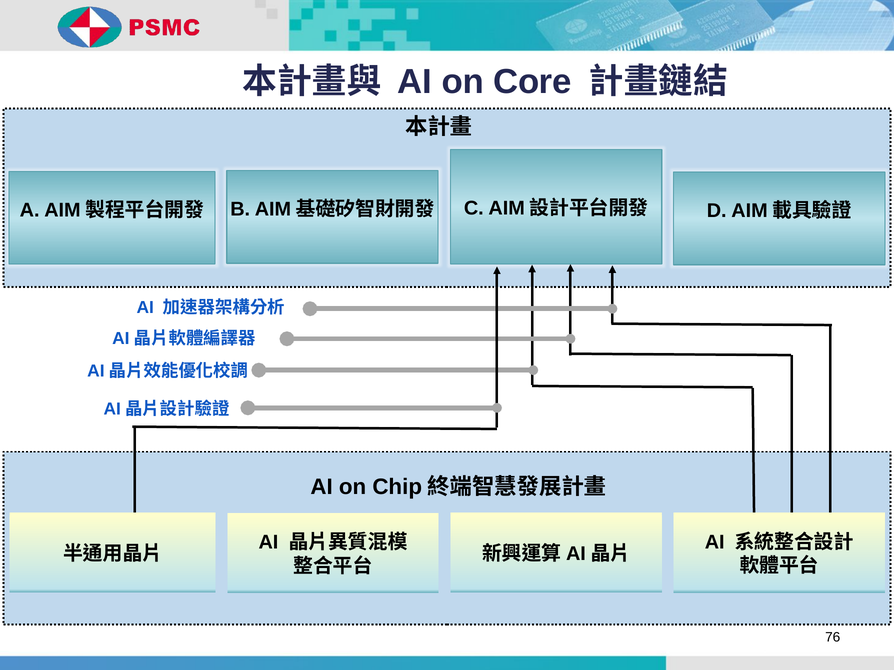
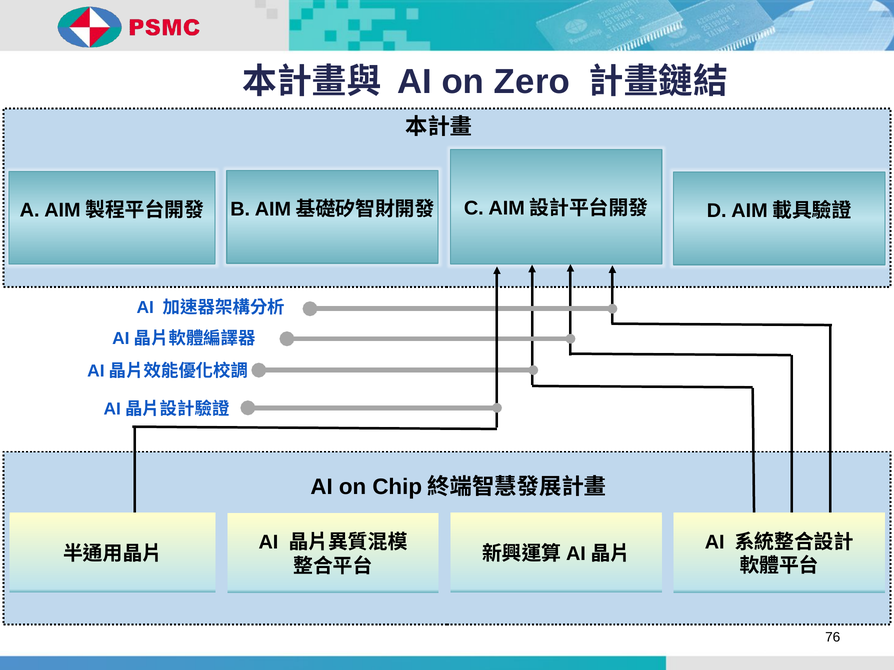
Core: Core -> Zero (532, 82)
